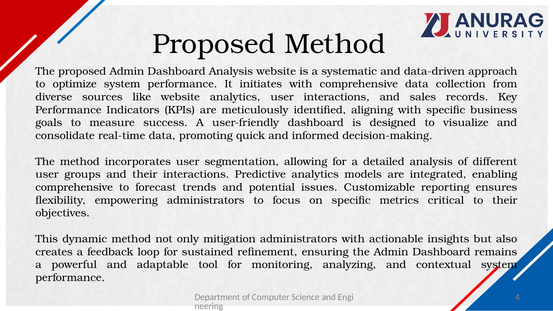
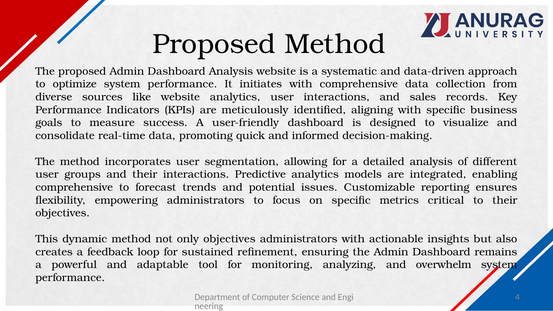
only mitigation: mitigation -> objectives (229, 239)
contextual: contextual -> overwhelm (444, 265)
